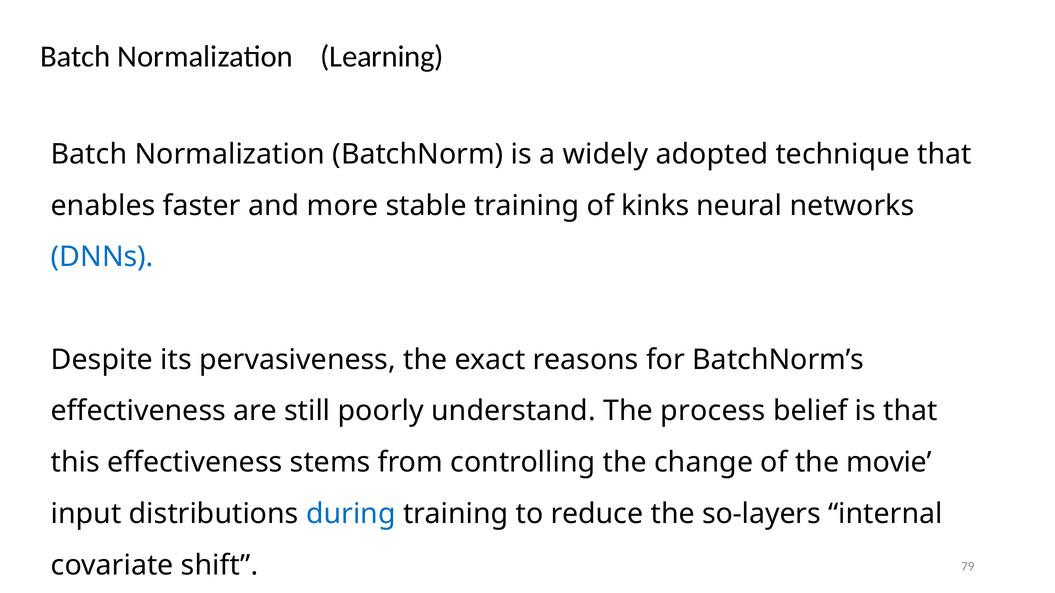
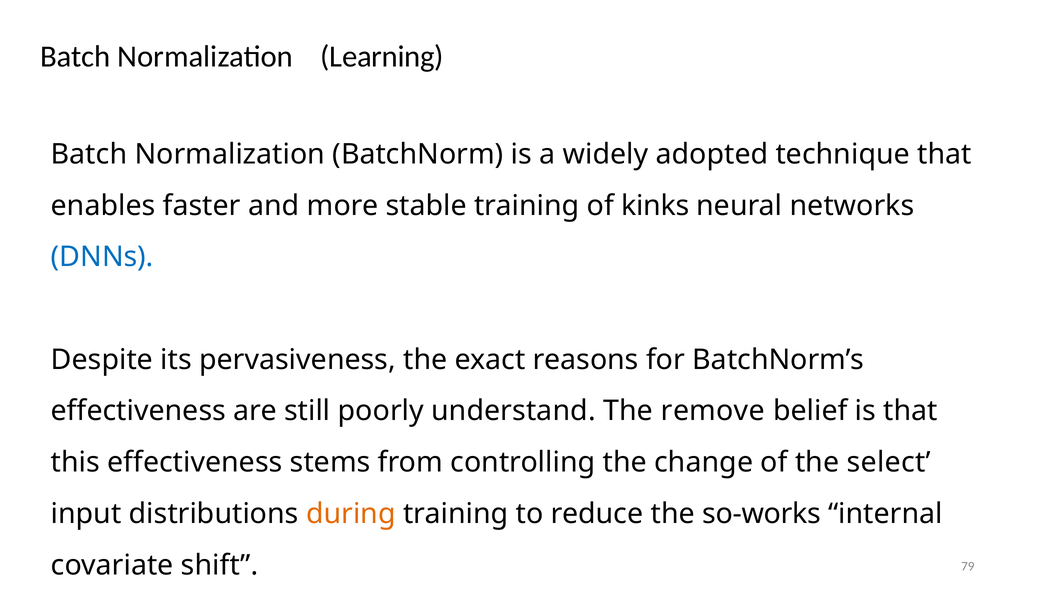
process: process -> remove (713, 411)
movie: movie -> select (889, 463)
during colour: blue -> orange (351, 514)
so-layers: so-layers -> so-works (762, 514)
